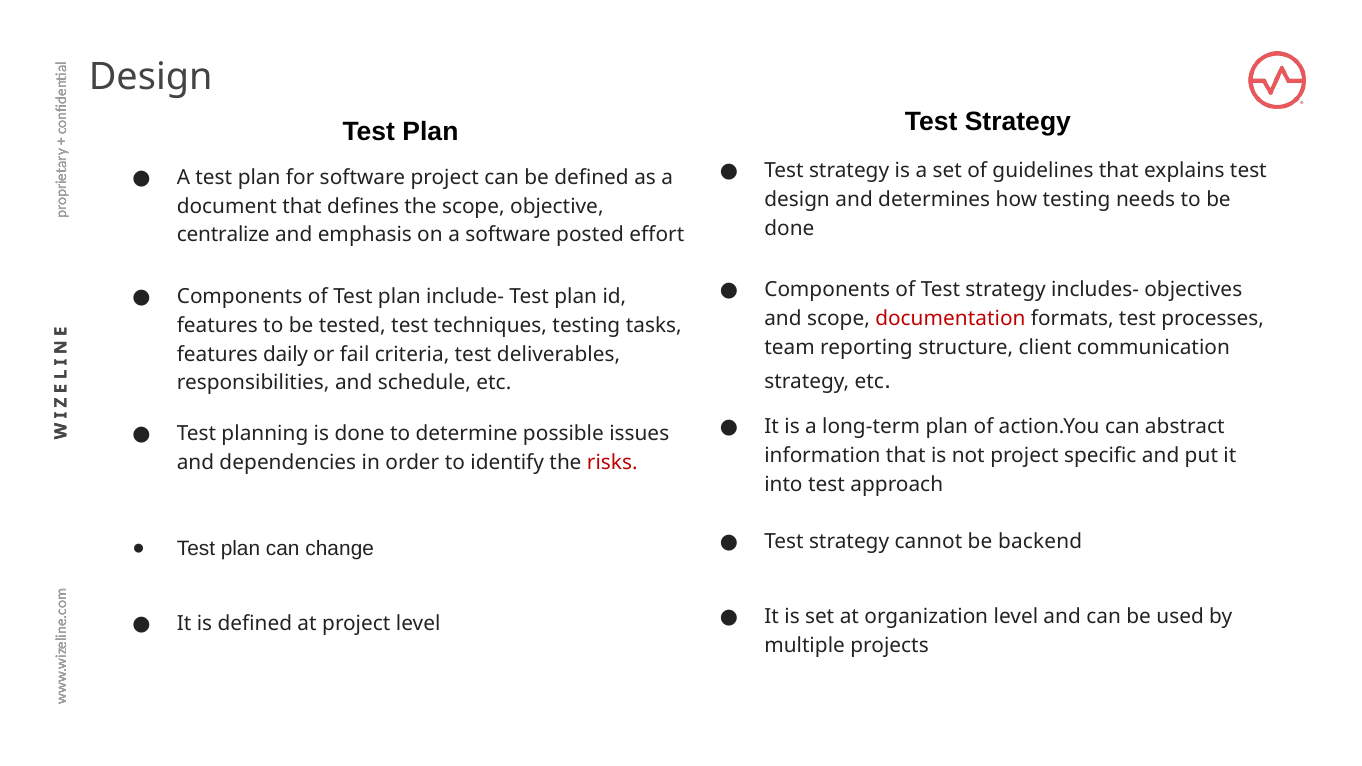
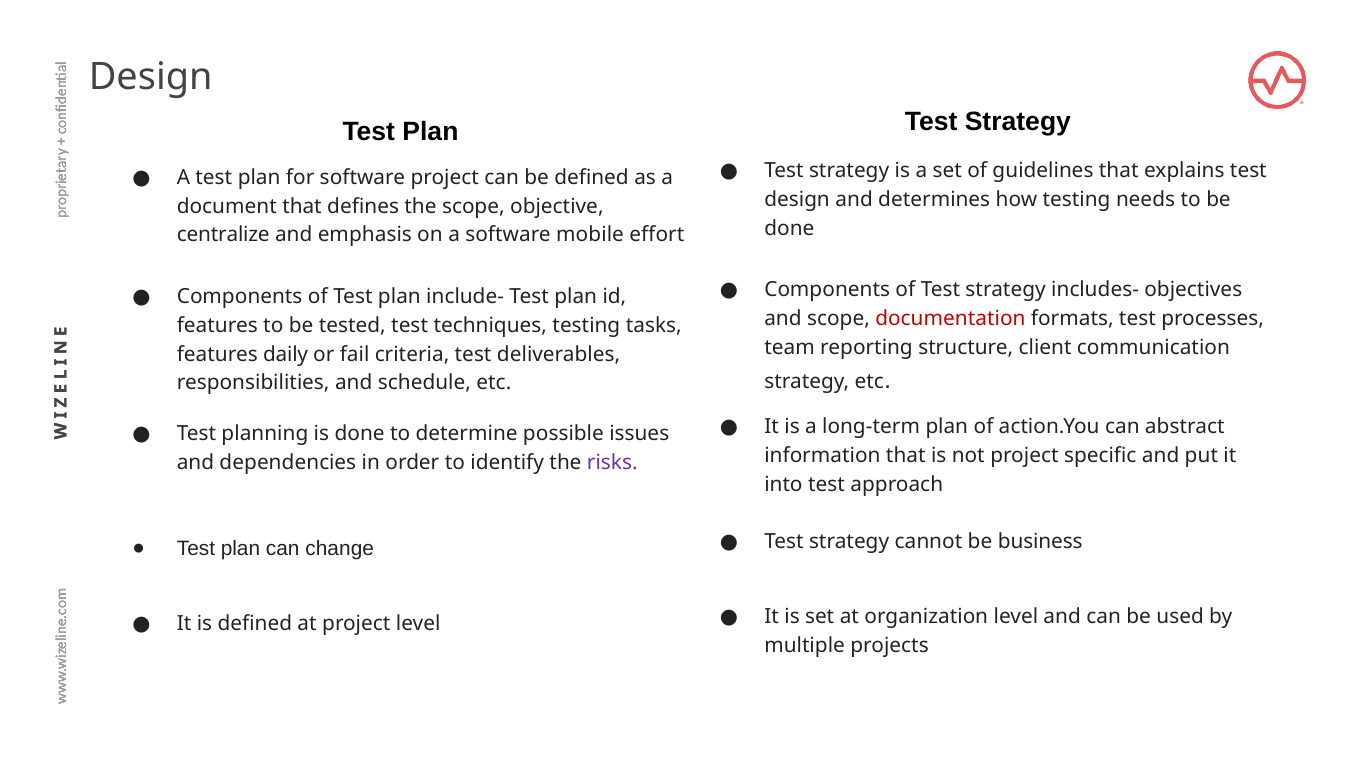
posted: posted -> mobile (590, 235)
risks colour: red -> purple (612, 462)
backend: backend -> business (1040, 542)
